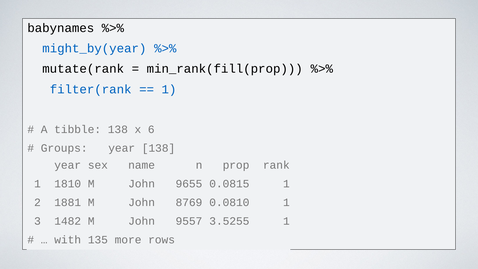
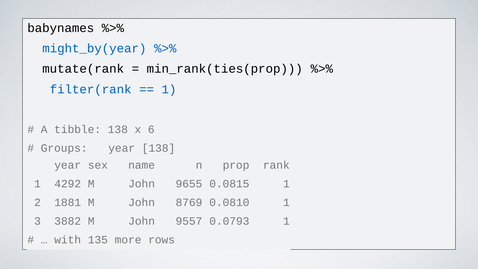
min_rank(fill(prop: min_rank(fill(prop -> min_rank(ties(prop (225, 69)
1810: 1810 -> 4292 (68, 184)
1482: 1482 -> 3882 (68, 221)
3.5255: 3.5255 -> 0.0793 (229, 221)
